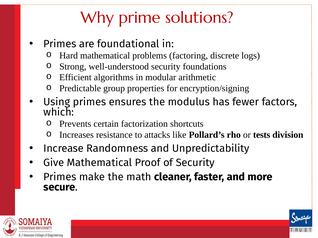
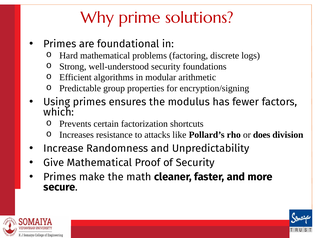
tests: tests -> does (262, 135)
